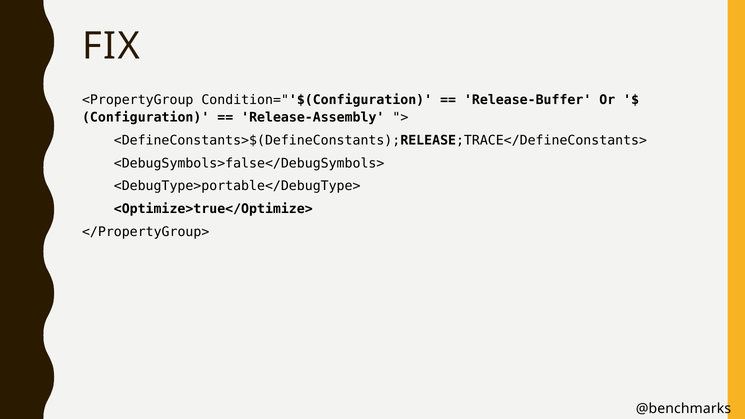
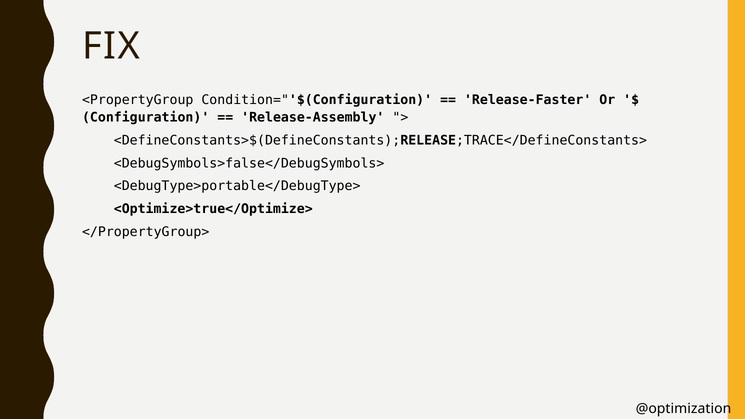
Release-Buffer: Release-Buffer -> Release-Faster (528, 100)
@benchmarks: @benchmarks -> @optimization (684, 409)
